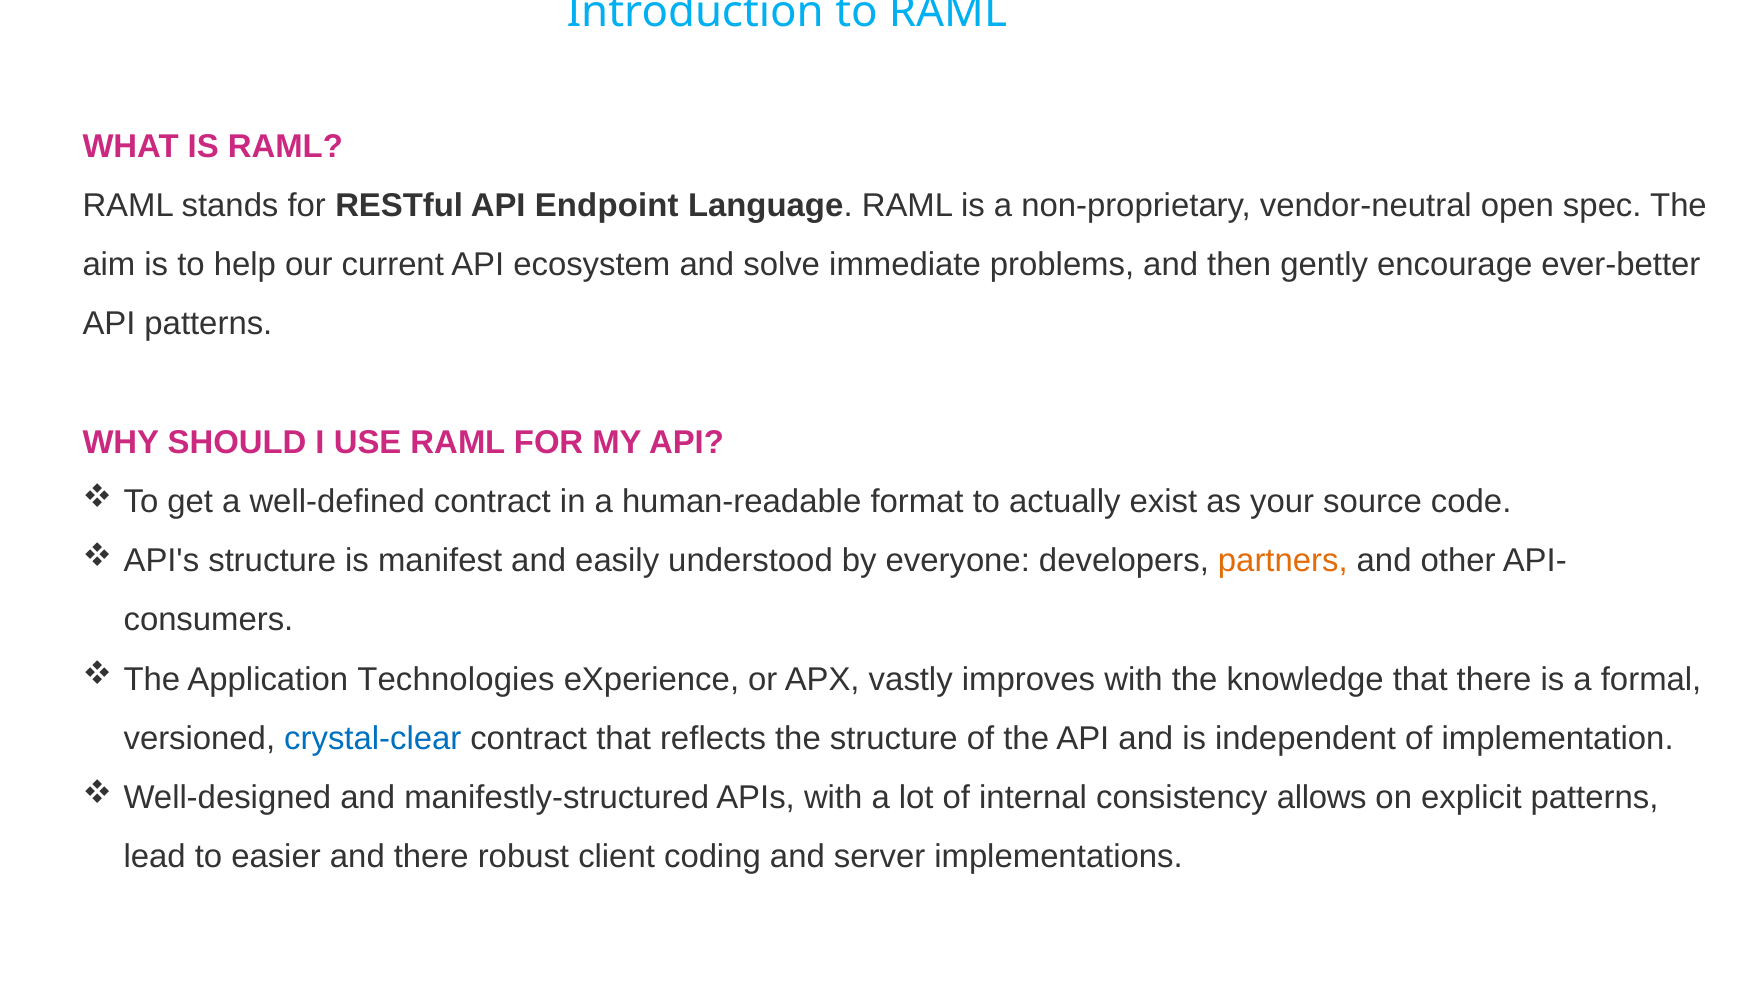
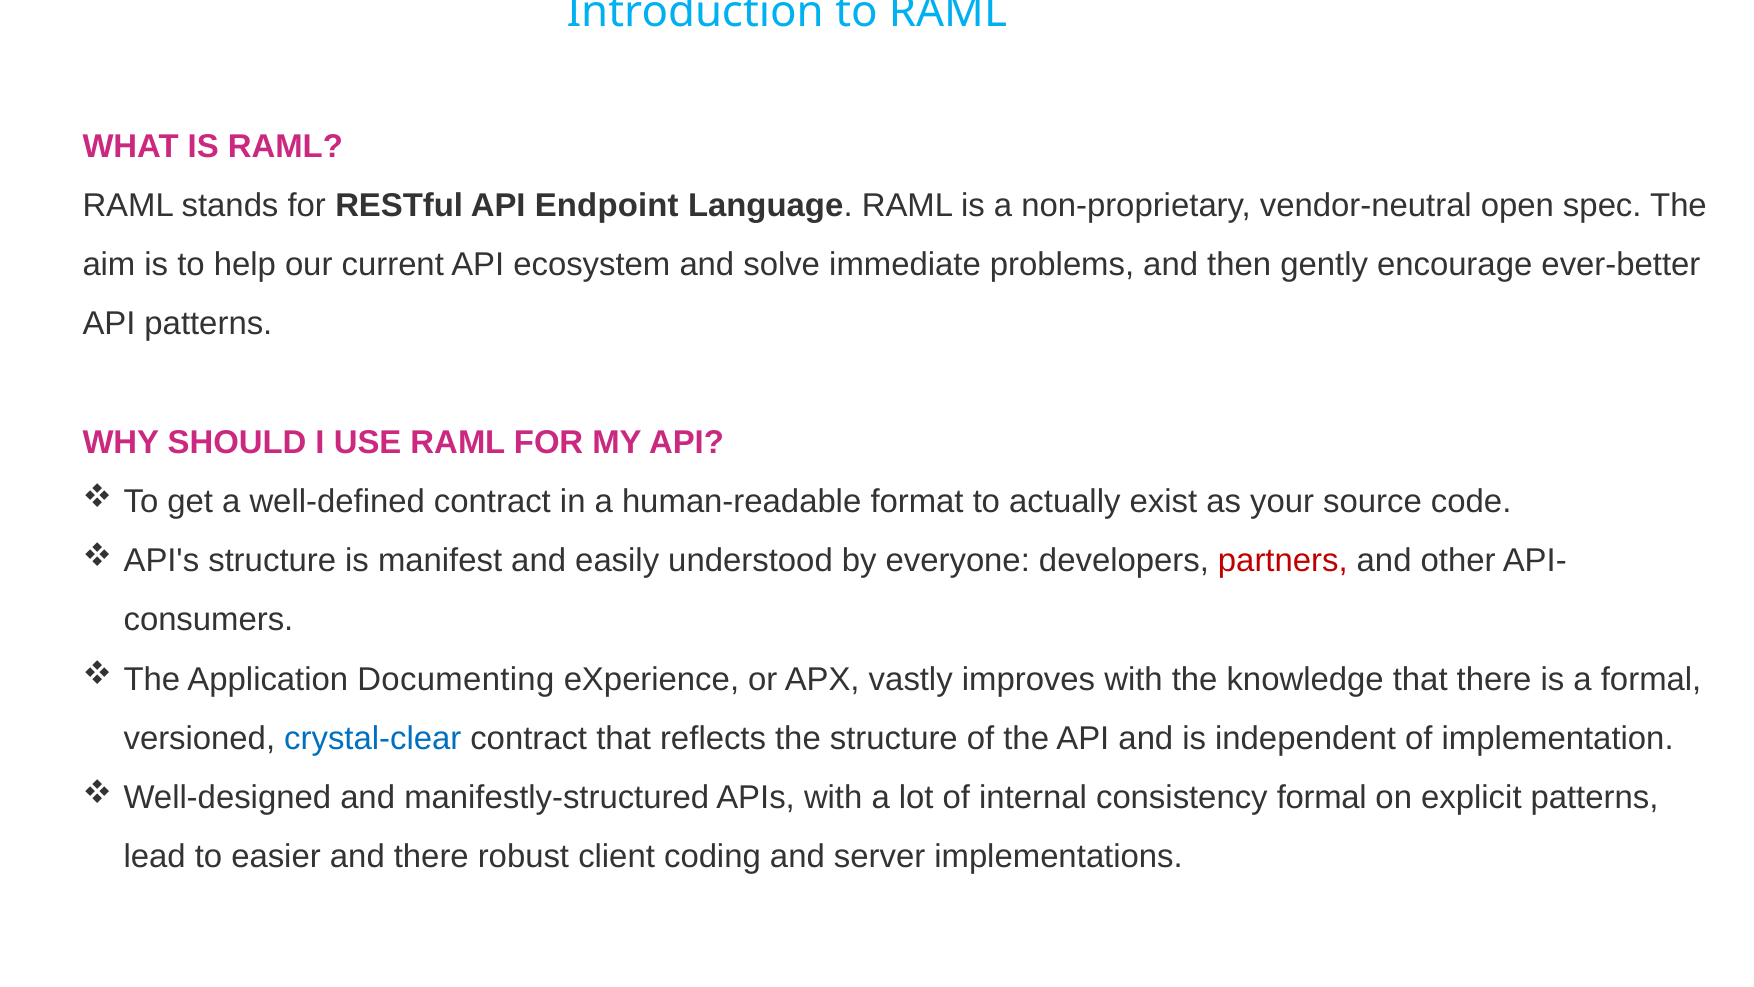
partners colour: orange -> red (1283, 561)
Technologies: Technologies -> Documenting (456, 679)
consistency allows: allows -> formal (1322, 797)
